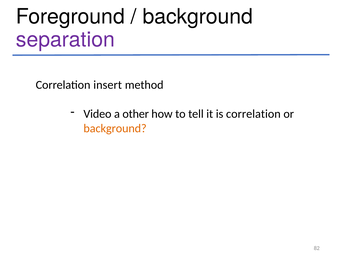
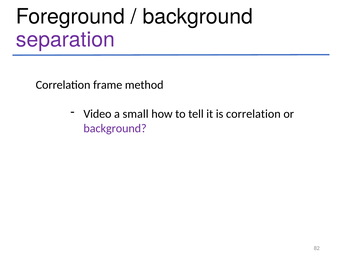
insert: insert -> frame (108, 85)
other: other -> small (136, 114)
background colour: orange -> purple (115, 128)
